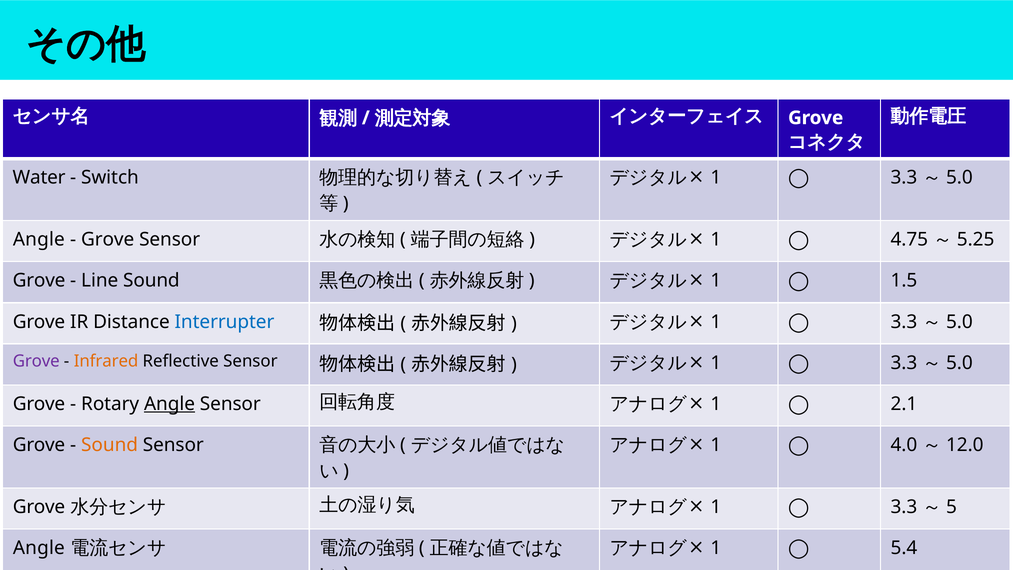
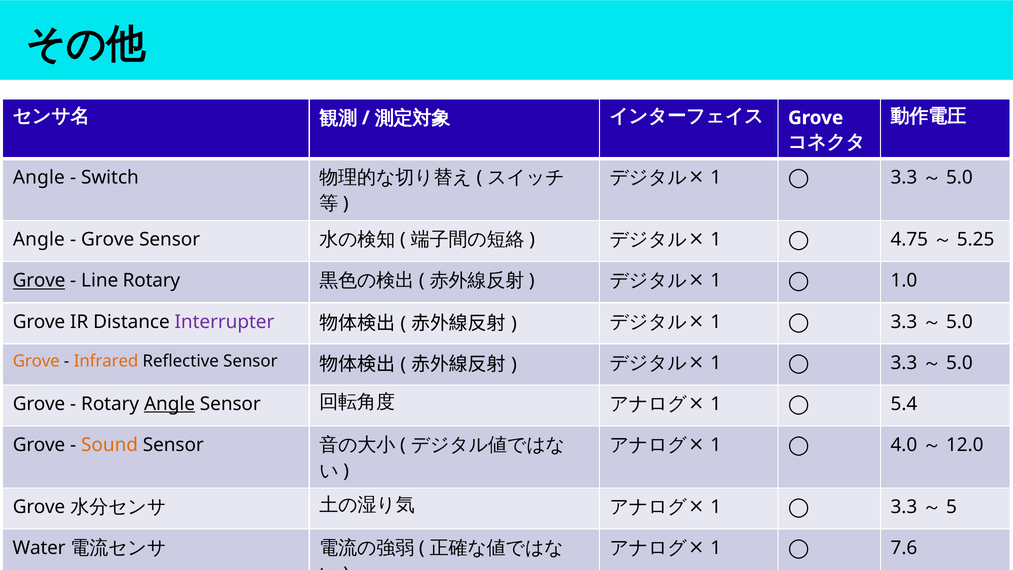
Water: Water -> Angle (39, 178)
Grove underline: none -> present (39, 281)
Line Sound: Sound -> Rotary (151, 281)
1.5: 1.5 -> 1.0 (904, 281)
Interrupter colour: blue -> purple (224, 322)
Grove colour: purple -> orange (36, 361)
2.1: 2.1 -> 5.4 (904, 404)
5.4: 5.4 -> 7.6 (904, 548)
Angle: Angle -> Water (39, 548)
